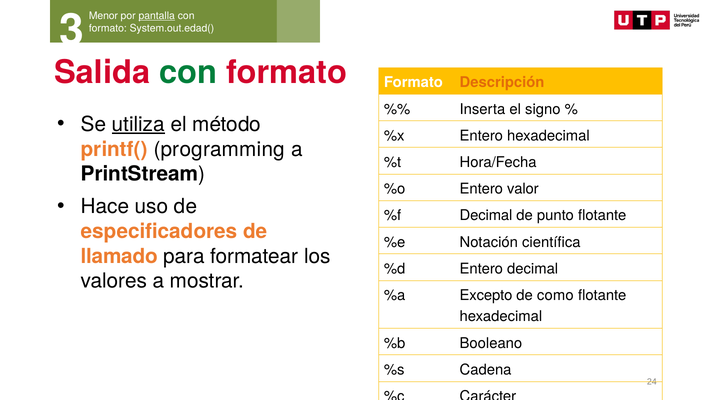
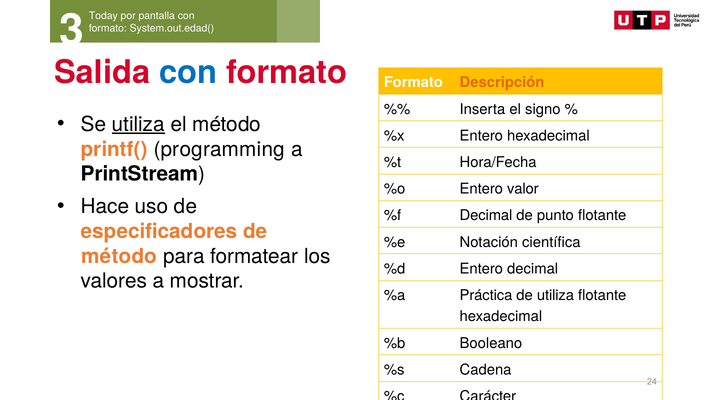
Menor: Menor -> Today (103, 16)
pantalla underline: present -> none (157, 16)
con colour: green -> blue (188, 72)
llamado: llamado -> método (119, 256)
Excepto: Excepto -> Práctica (486, 295)
de como: como -> utiliza (555, 295)
